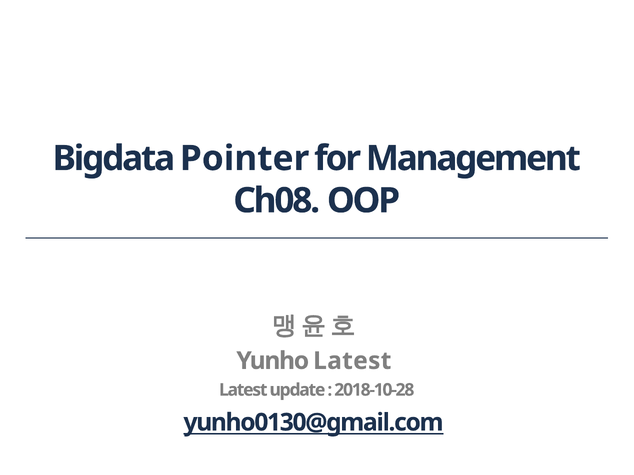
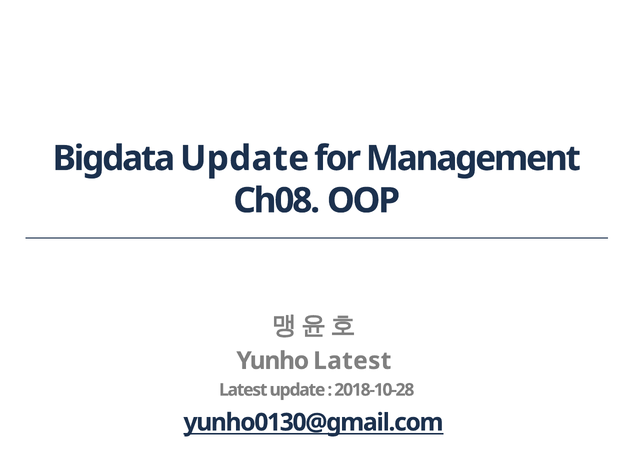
Bigdata Pointer: Pointer -> Update (245, 159)
